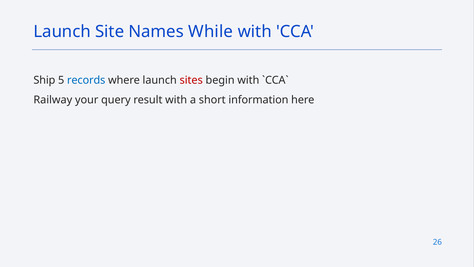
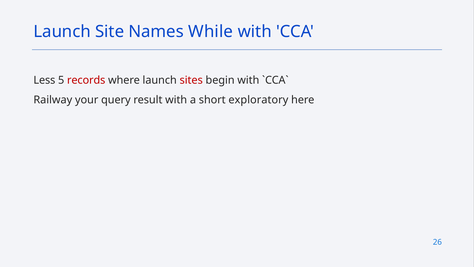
Ship: Ship -> Less (44, 80)
records colour: blue -> red (86, 80)
information: information -> exploratory (258, 100)
